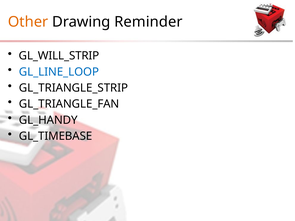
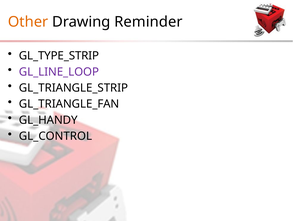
GL_WILL_STRIP: GL_WILL_STRIP -> GL_TYPE_STRIP (59, 56)
GL_LINE_LOOP colour: blue -> purple (59, 72)
GL_TIMEBASE: GL_TIMEBASE -> GL_CONTROL (56, 136)
